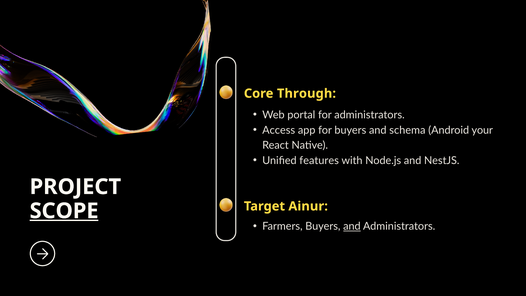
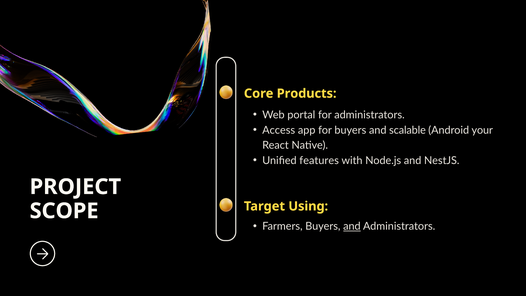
Through: Through -> Products (307, 93)
schema: schema -> scalable (407, 130)
SCOPE underline: present -> none (64, 211)
Ainur: Ainur -> Using (308, 206)
